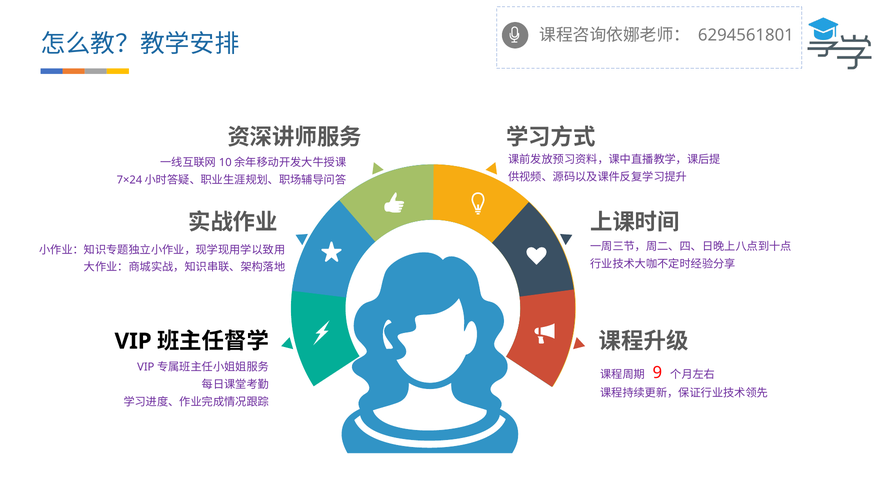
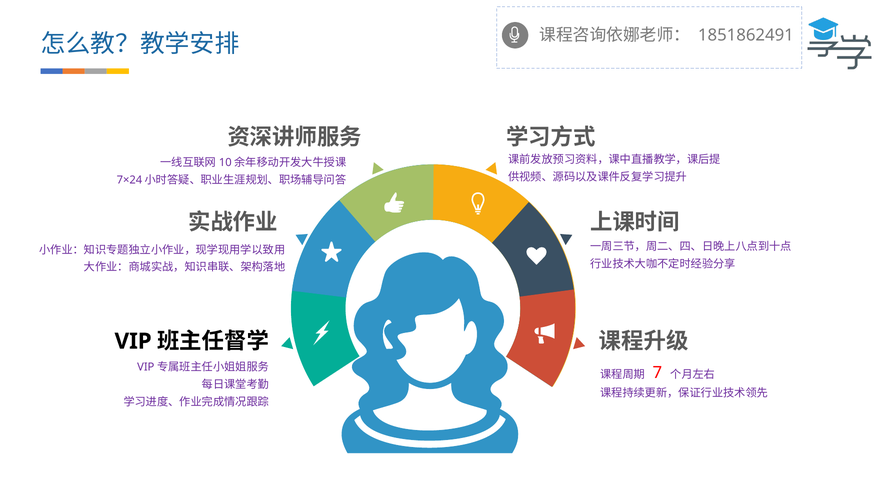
6294561801: 6294561801 -> 1851862491 (746, 35)
9: 9 -> 7 (657, 373)
